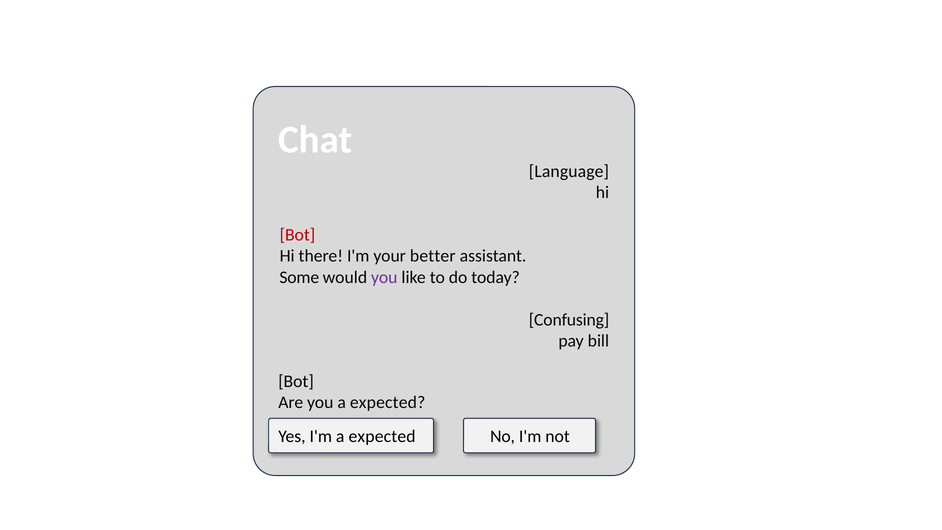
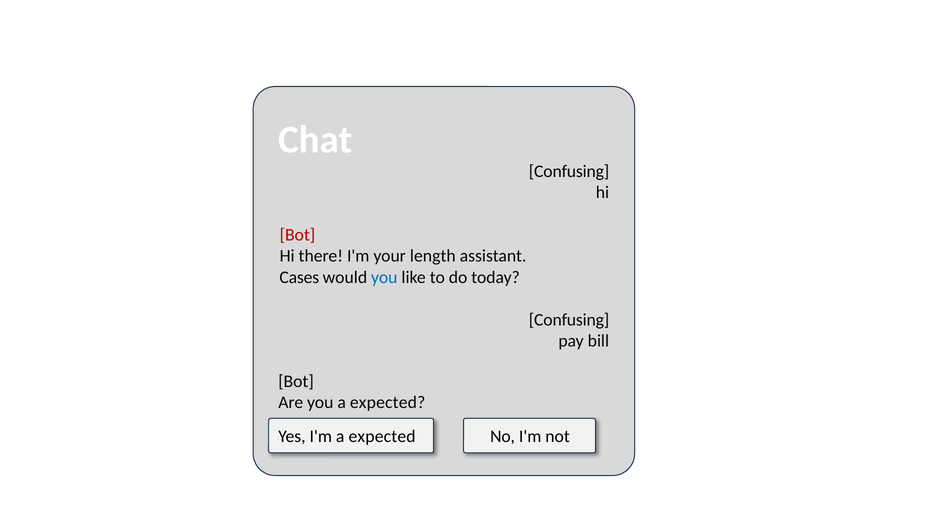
Language: Language -> Confusing (569, 171)
better: better -> length (433, 256)
Some: Some -> Cases (299, 277)
you colour: purple -> blue (384, 277)
